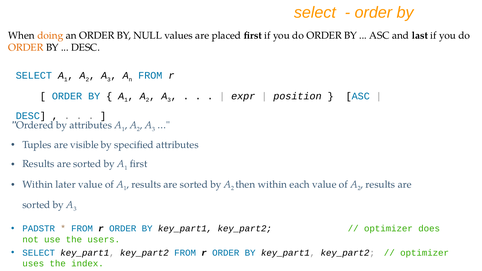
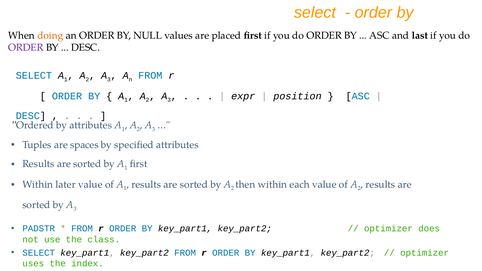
ORDER colour: orange -> purple (26, 47)
visible: visible -> spaces (84, 145)
users: users -> class (104, 240)
